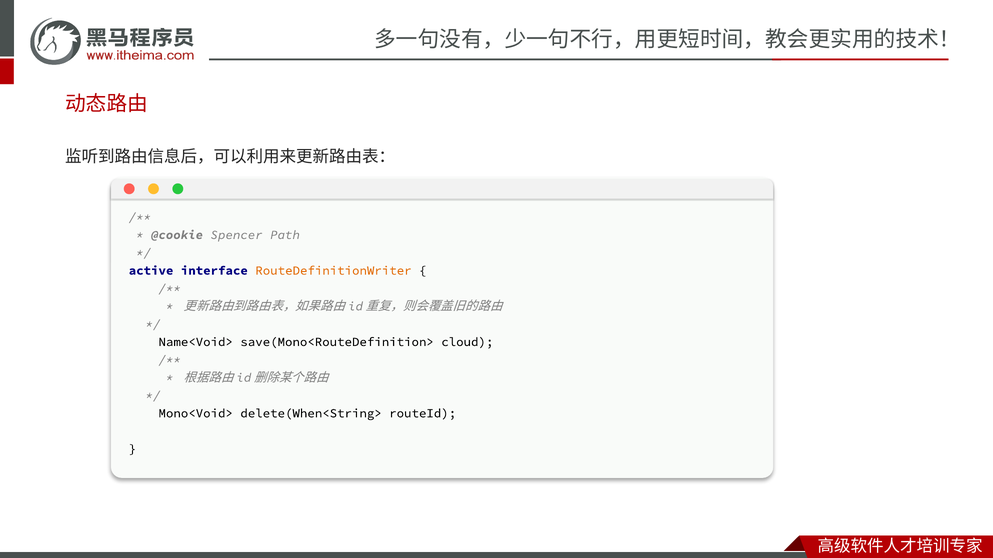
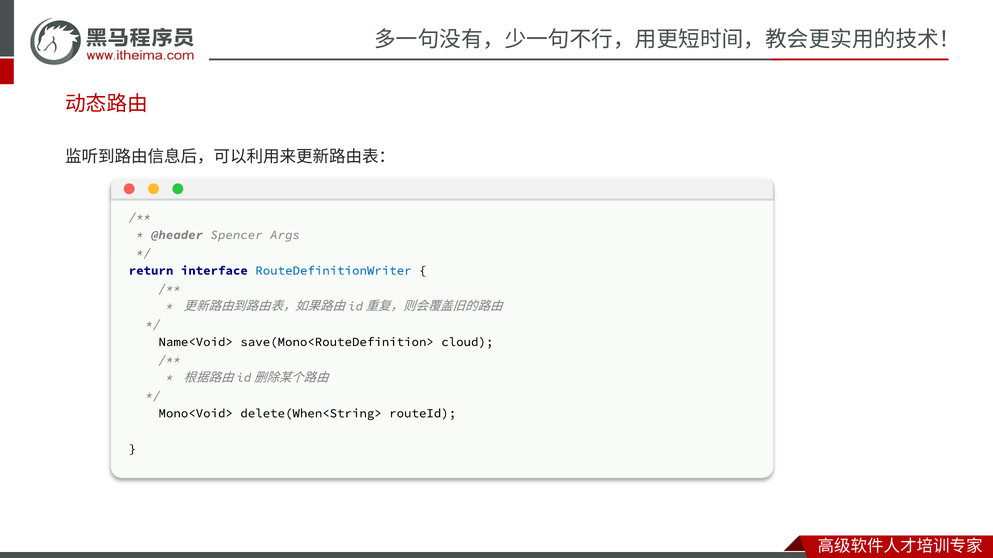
@cookie: @cookie -> @header (177, 235)
Path: Path -> Args (285, 235)
active: active -> return (151, 271)
RouteDefinitionWriter colour: orange -> blue (333, 271)
